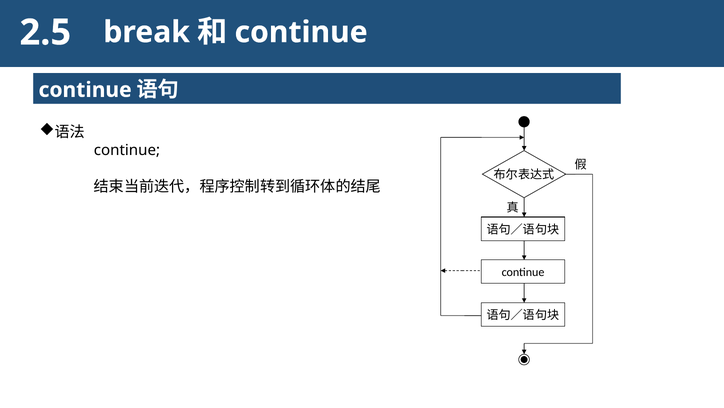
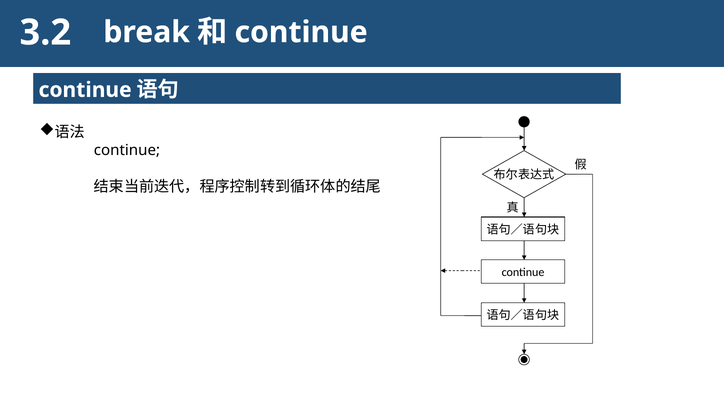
2.5: 2.5 -> 3.2 (45, 32)
